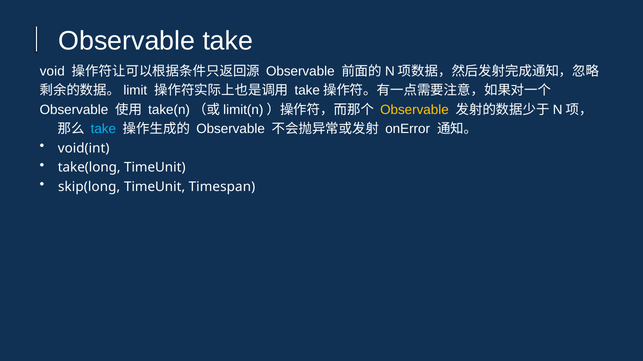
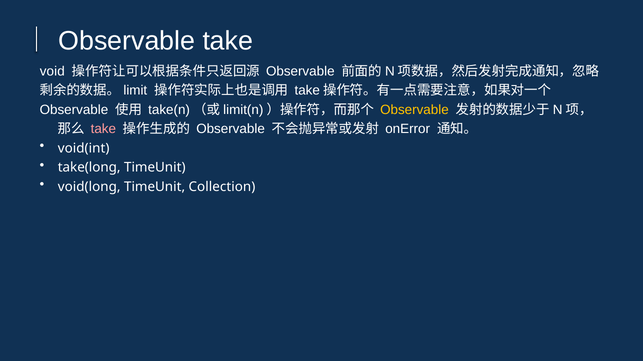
take colour: light blue -> pink (103, 129)
skip(long: skip(long -> void(long (89, 187)
Timespan: Timespan -> Collection (222, 187)
